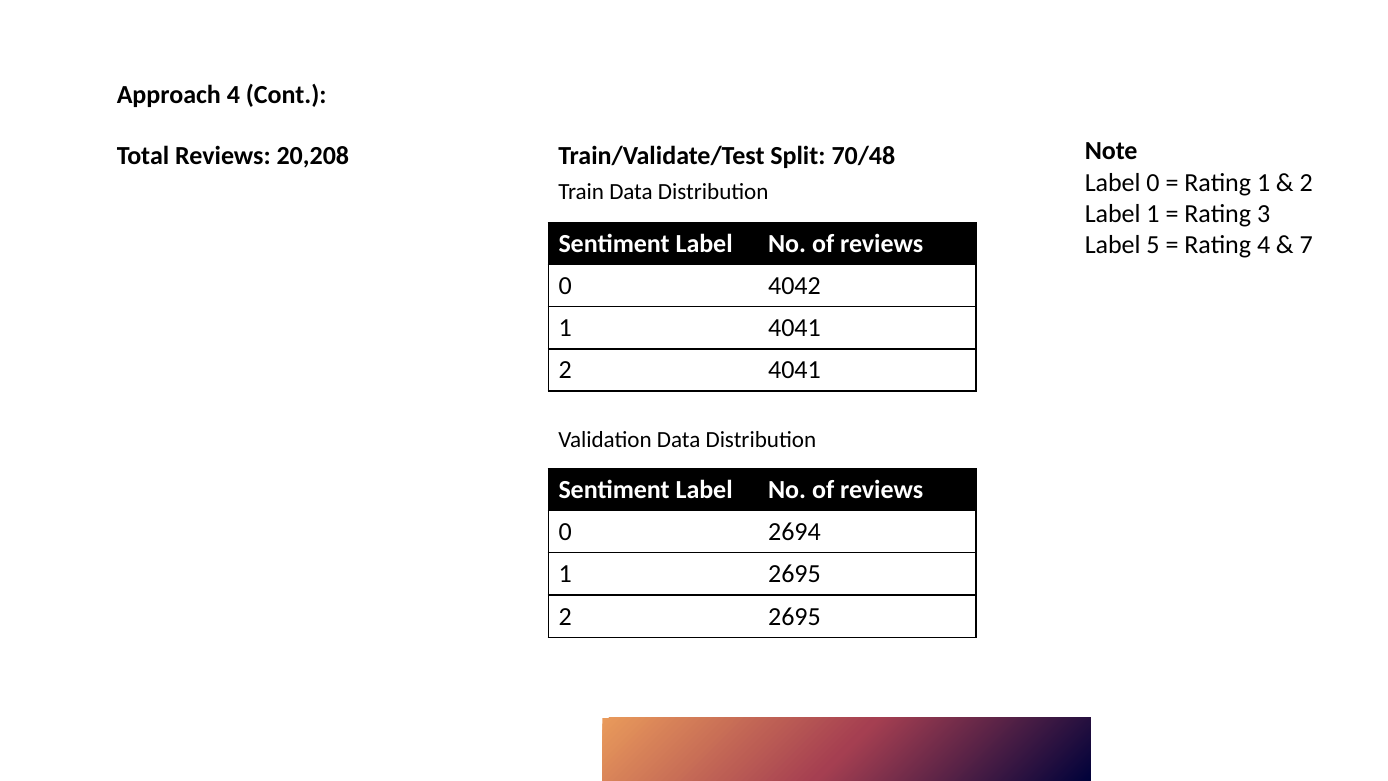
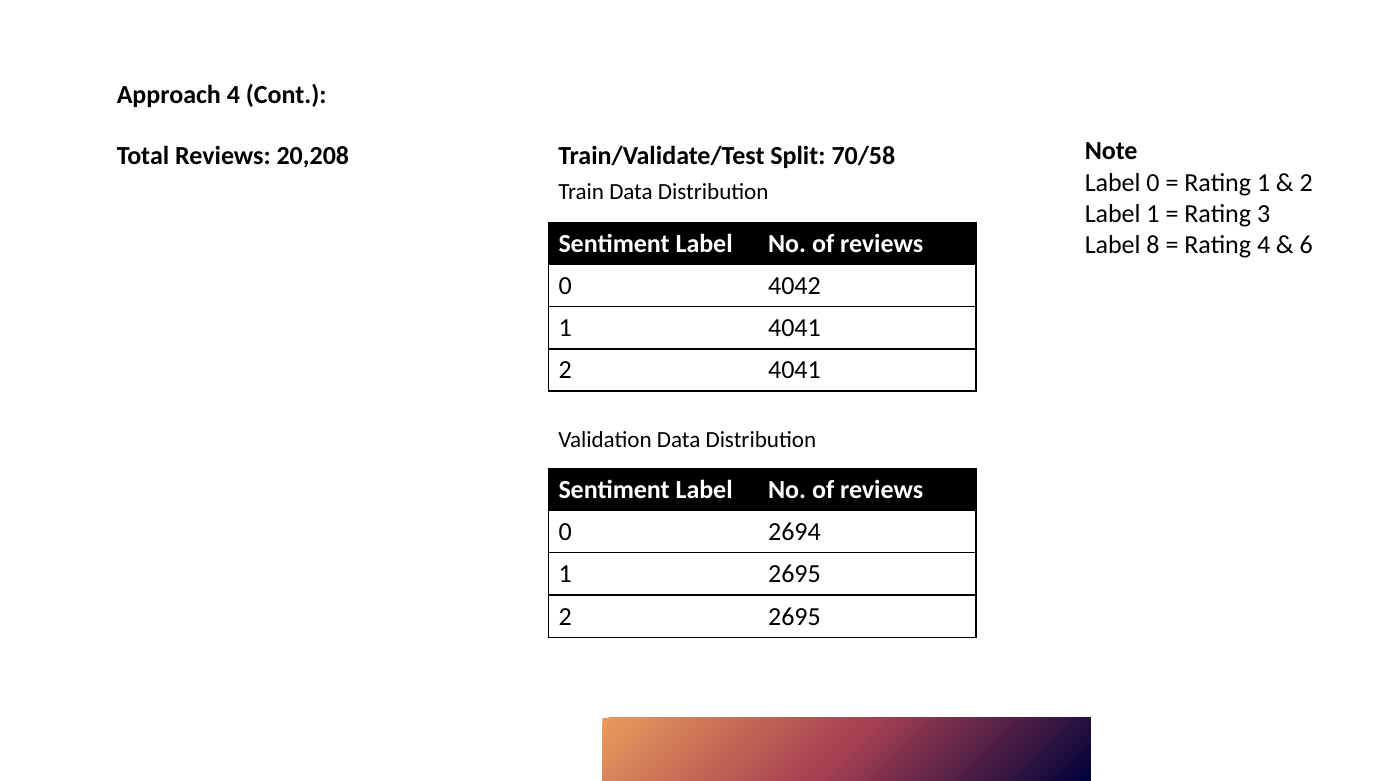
70/48: 70/48 -> 70/58 (863, 156)
5: 5 -> 8 (1153, 245)
7: 7 -> 6 (1306, 245)
